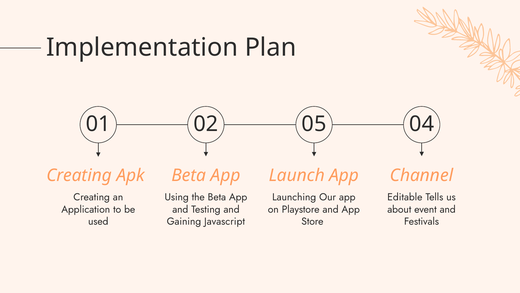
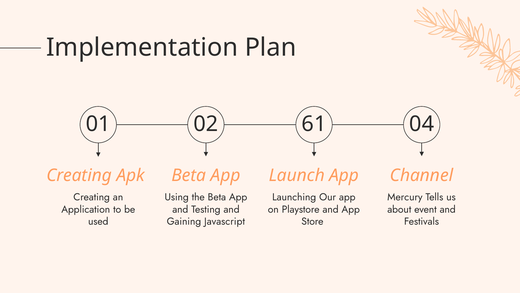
05: 05 -> 61 (314, 124)
Editable: Editable -> Mercury (405, 197)
